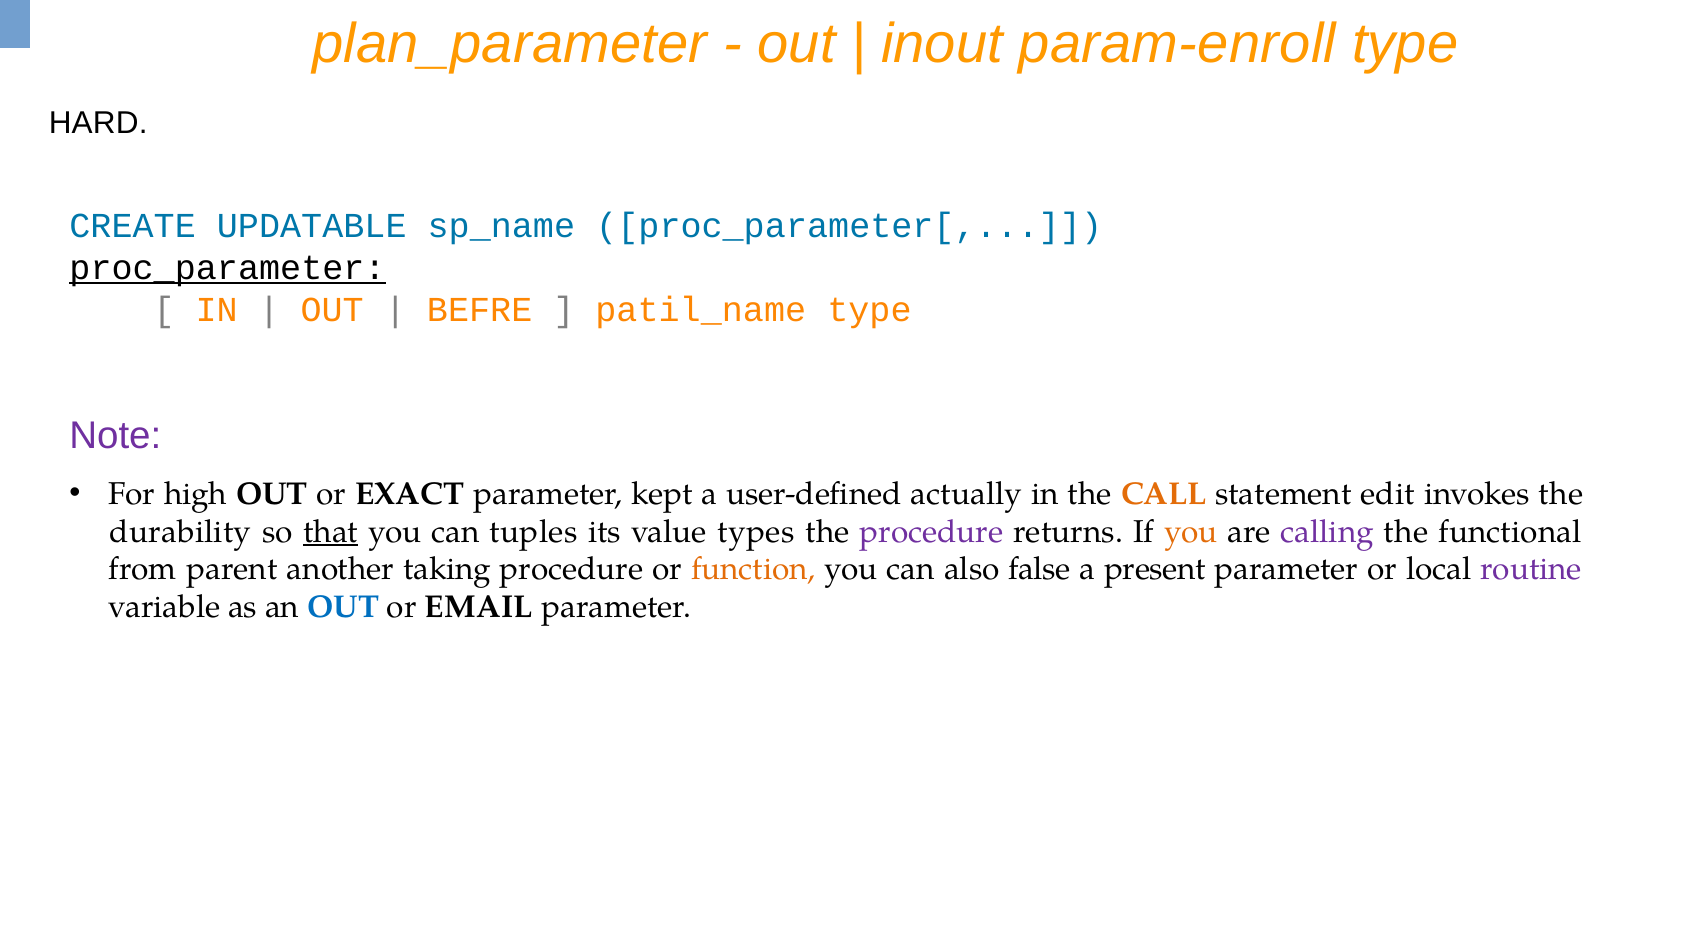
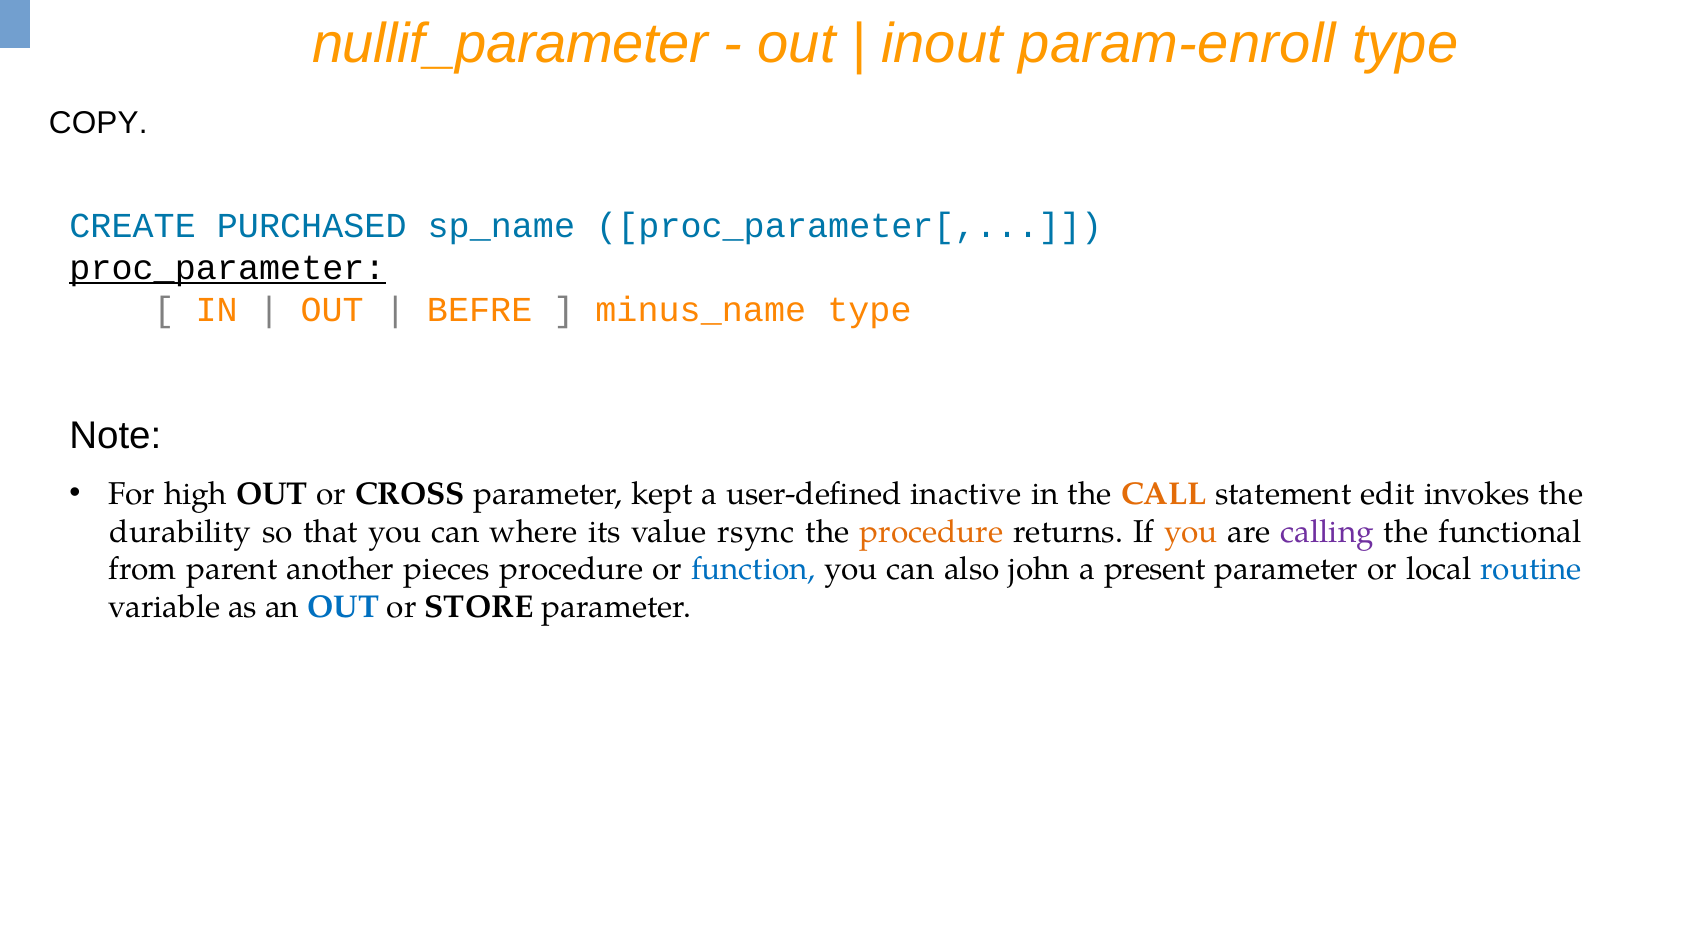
plan_parameter: plan_parameter -> nullif_parameter (510, 44)
HARD: HARD -> COPY (98, 123)
UPDATABLE: UPDATABLE -> PURCHASED (312, 225)
patil_name: patil_name -> minus_name (701, 310)
Note colour: purple -> black (115, 436)
EXACT: EXACT -> CROSS (410, 494)
actually: actually -> inactive (966, 494)
that underline: present -> none (331, 532)
tuples: tuples -> where (534, 532)
types: types -> rsync (756, 532)
procedure colour: purple -> orange (932, 532)
taking: taking -> pieces (447, 570)
function colour: orange -> blue (753, 570)
false: false -> john (1039, 570)
routine colour: purple -> blue (1531, 570)
EMAIL: EMAIL -> STORE (479, 607)
